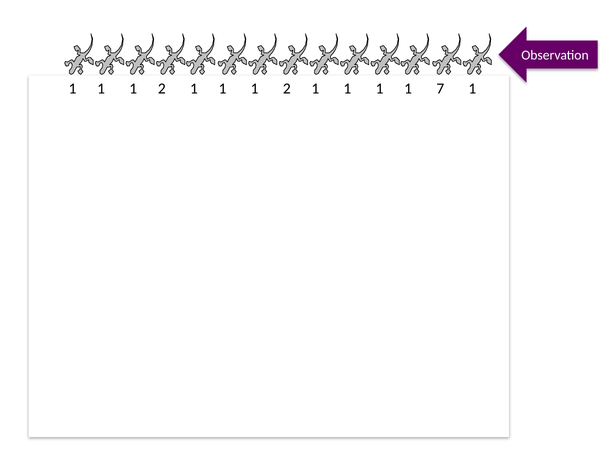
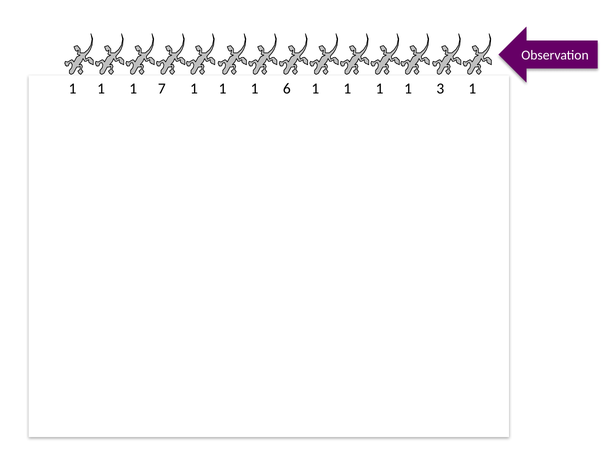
2: 2 -> 7 (162, 89)
2: 2 -> 6 (287, 89)
7: 7 -> 3 (440, 89)
